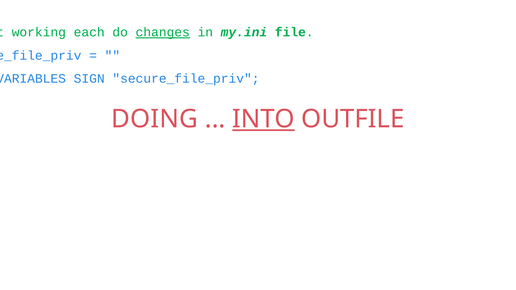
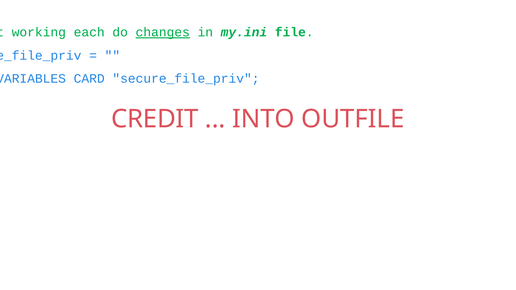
SIGN: SIGN -> CARD (89, 79)
DOING: DOING -> CREDIT (155, 119)
INTO underline: present -> none (263, 119)
